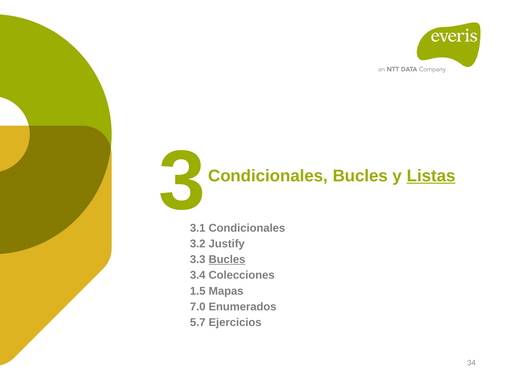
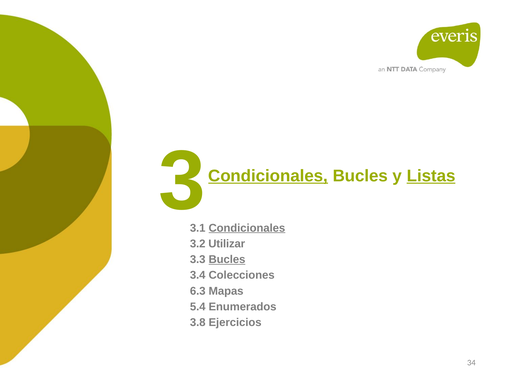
Condicionales underline: none -> present (268, 176)
Condicionales underline: none -> present (247, 228)
Justify: Justify -> Utilizar (227, 243)
1.5: 1.5 -> 6.3 (198, 291)
7.0: 7.0 -> 5.4 (198, 306)
5.7: 5.7 -> 3.8 (198, 322)
